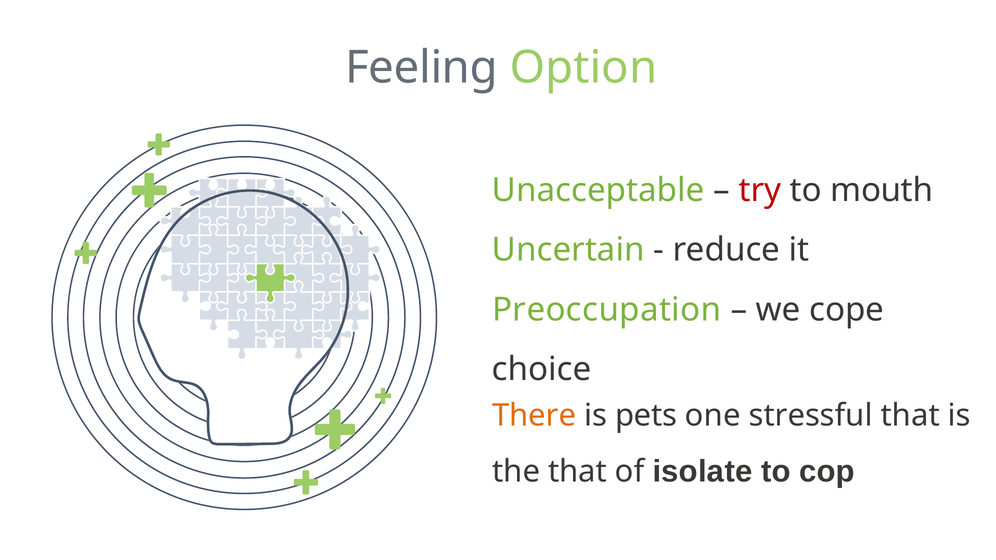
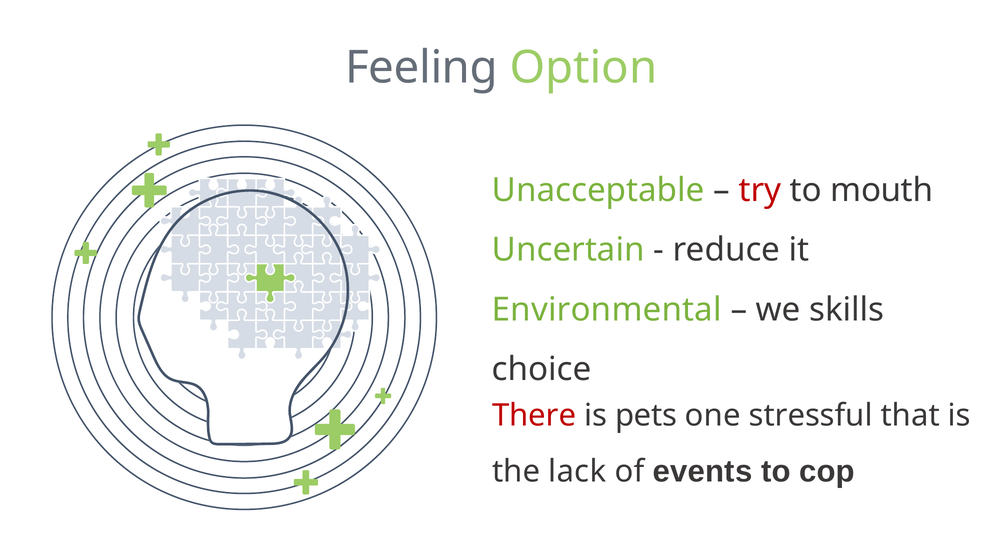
Preoccupation: Preoccupation -> Environmental (607, 310)
cope: cope -> skills (847, 310)
There colour: orange -> red (534, 415)
the that: that -> lack (577, 471)
isolate: isolate -> events (702, 471)
